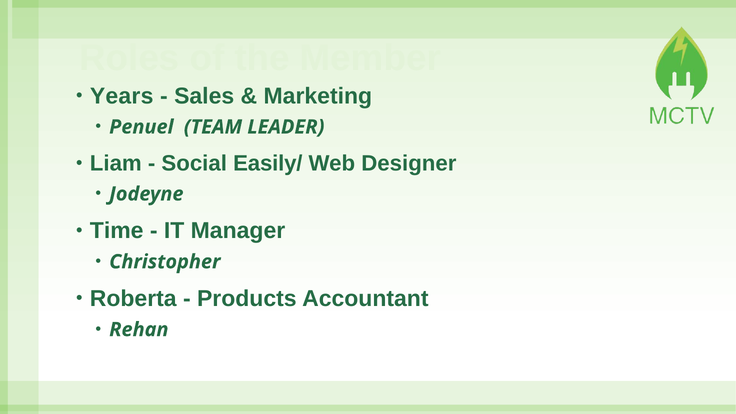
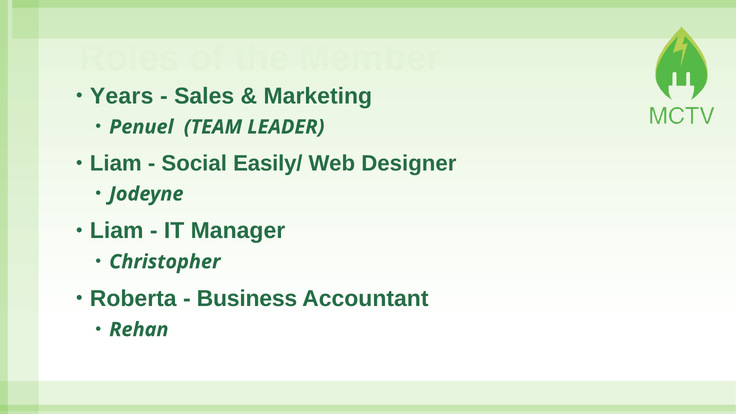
Time: Time -> Liam (117, 231)
Products: Products -> Business (247, 299)
